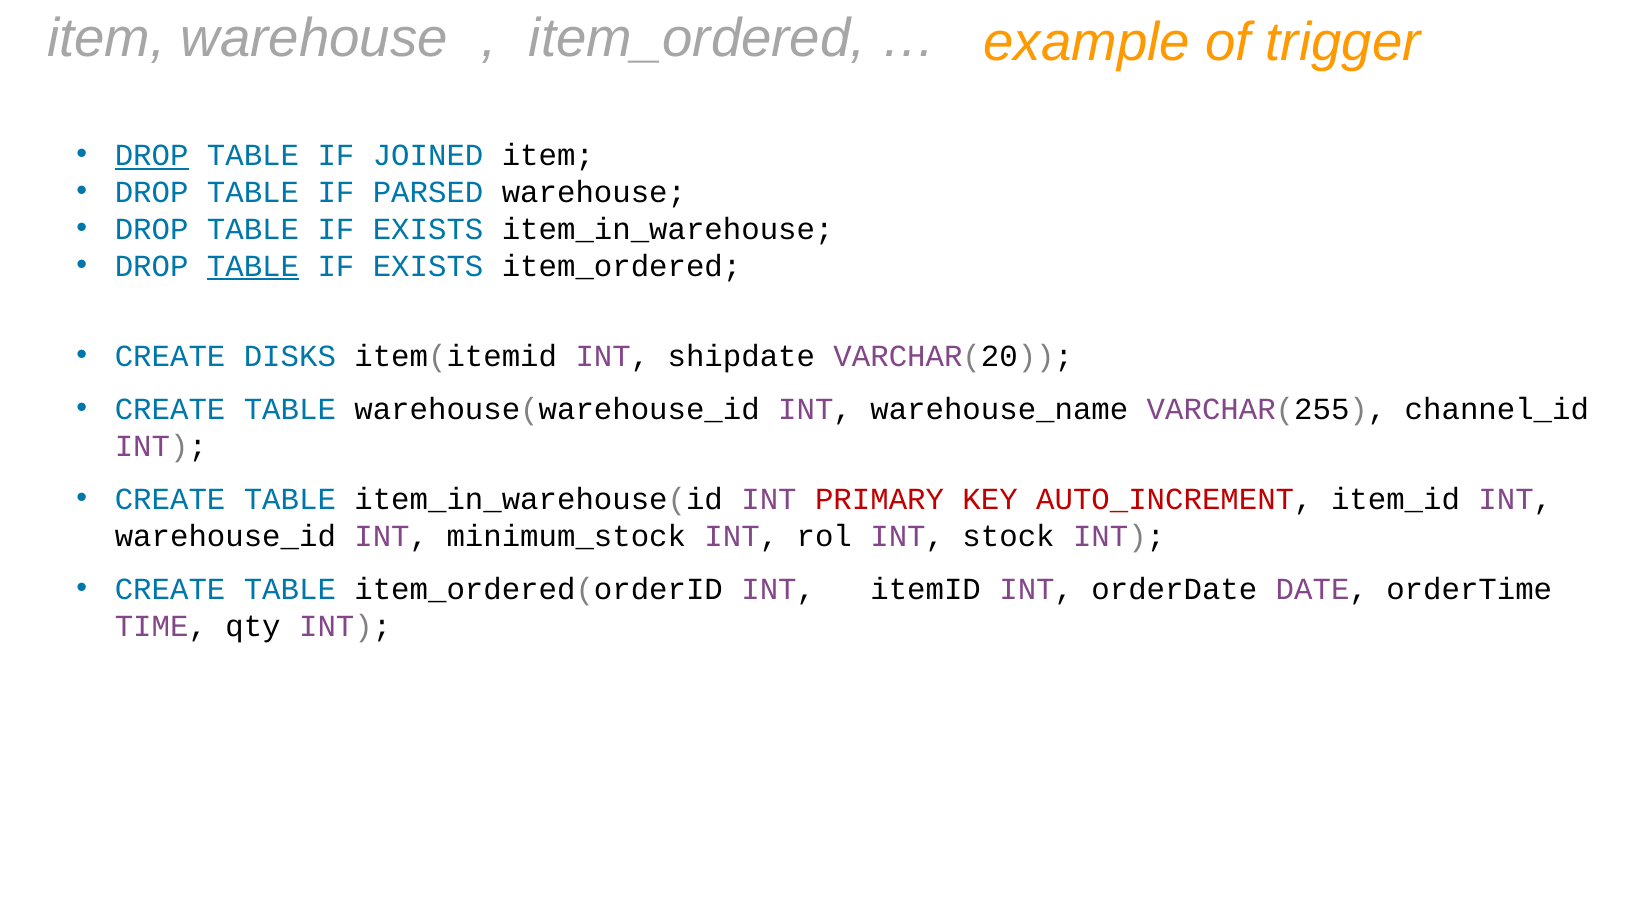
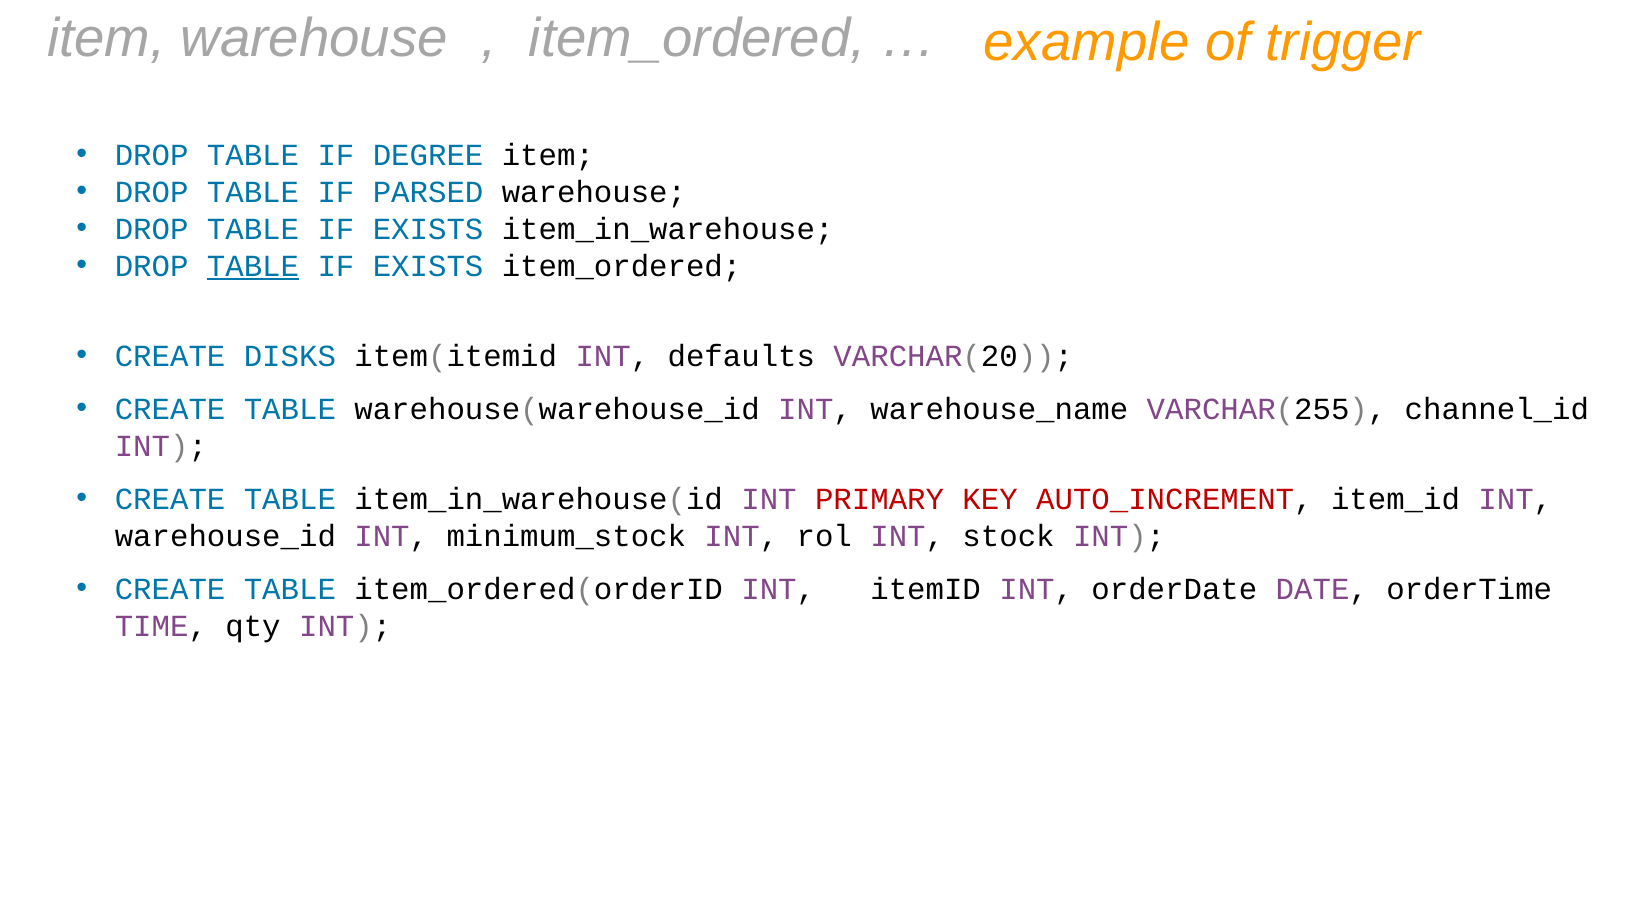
DROP underline: present -> none (152, 155)
JOINED: JOINED -> DEGREE (428, 155)
shipdate: shipdate -> defaults (741, 356)
